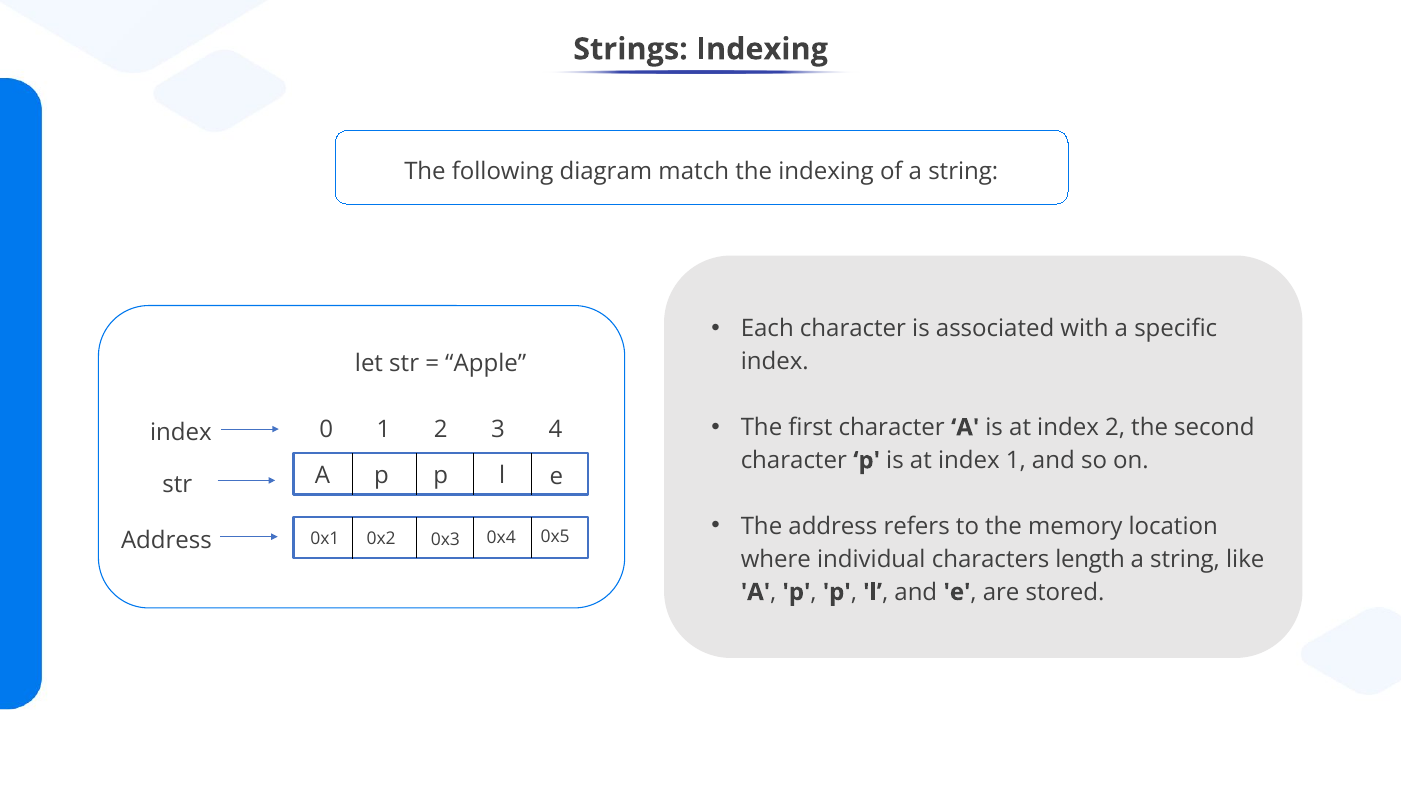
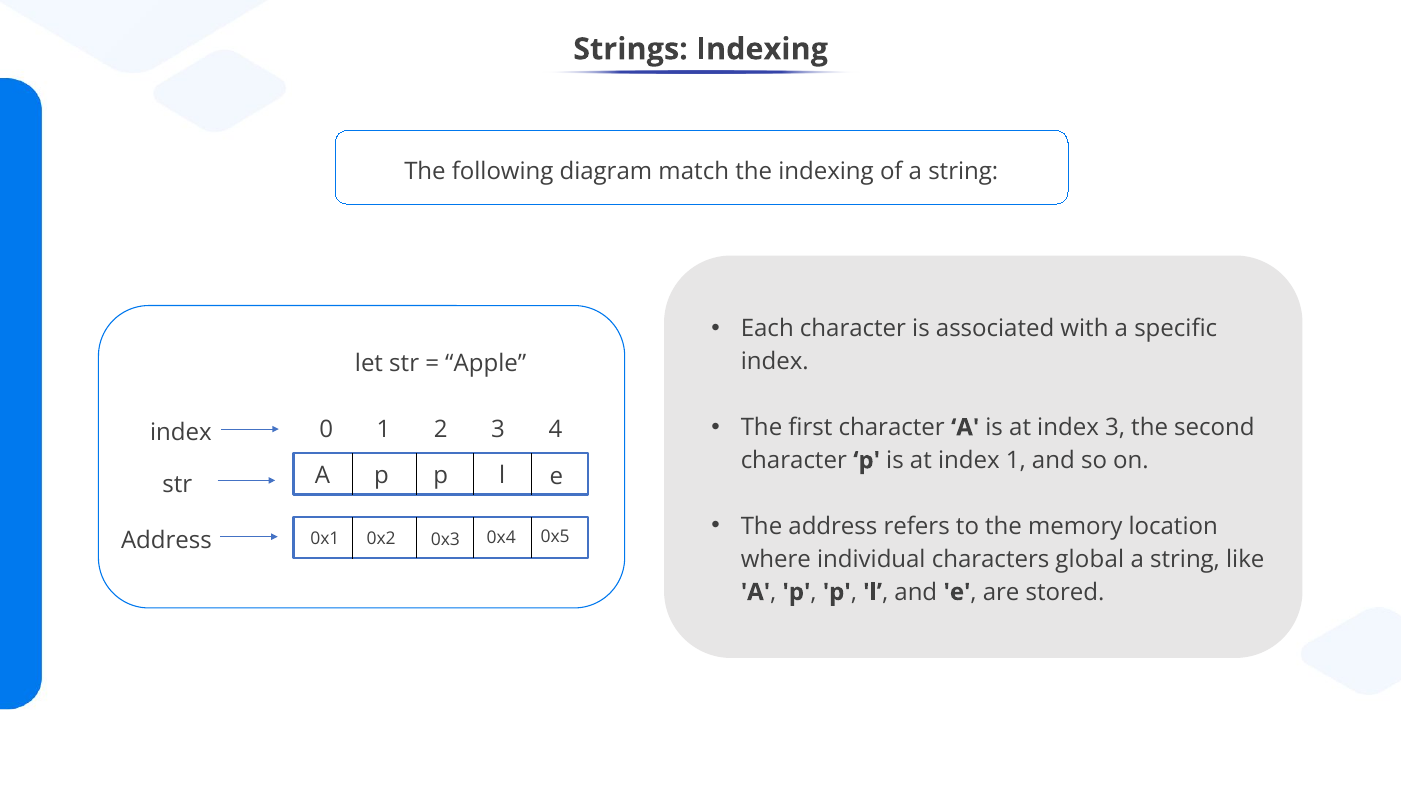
index 2: 2 -> 3 (1115, 428)
length: length -> global (1090, 559)
